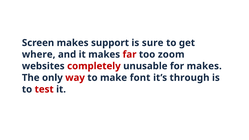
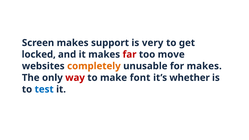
sure: sure -> very (153, 43)
where: where -> locked (39, 54)
zoom: zoom -> move (171, 54)
completely colour: red -> orange (94, 66)
through: through -> whether (190, 78)
test colour: red -> blue (44, 89)
